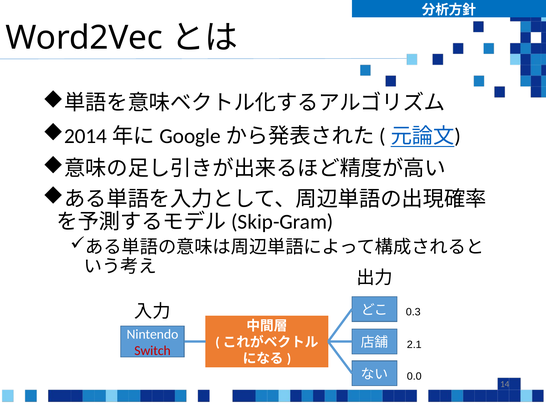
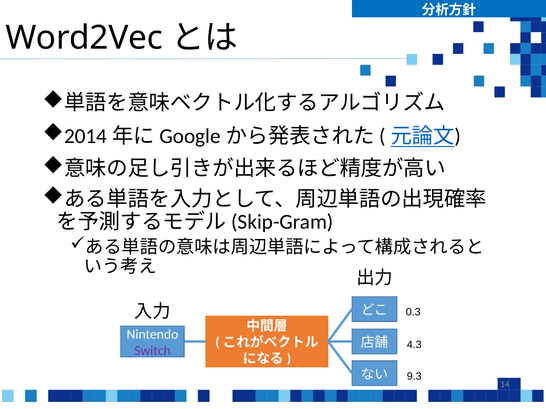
2.1: 2.1 -> 4.3 (414, 345)
Switch colour: red -> purple (153, 351)
0.0: 0.0 -> 9.3 (414, 377)
